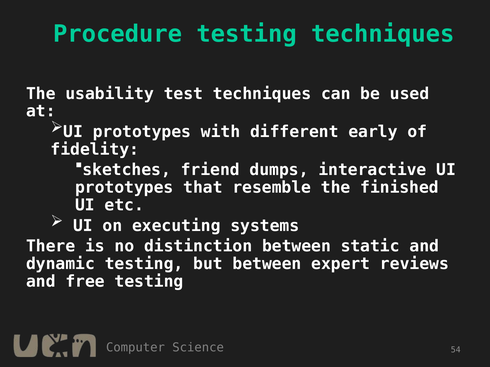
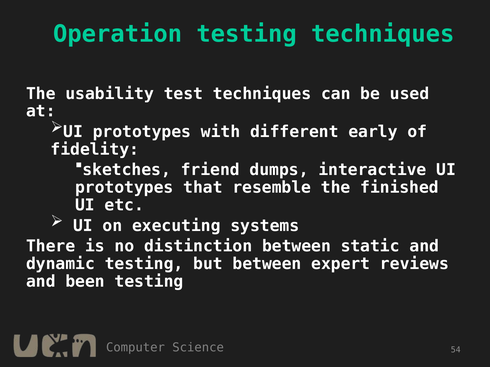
Procedure: Procedure -> Operation (118, 34)
free: free -> been (85, 282)
